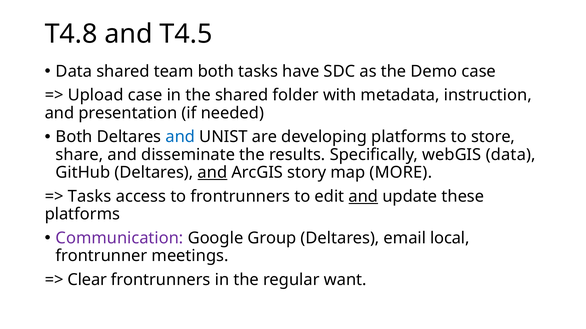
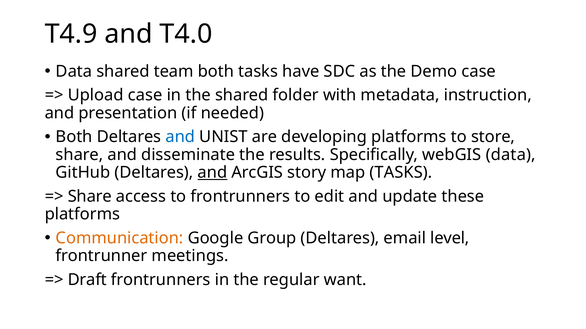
T4.8: T4.8 -> T4.9 (71, 34)
T4.5: T4.5 -> T4.0 (186, 34)
map MORE: MORE -> TASKS (401, 173)
Tasks: Tasks -> Share (90, 197)
and underline: present -> none (363, 197)
Communication colour: purple -> orange (120, 238)
local: local -> level (450, 238)
Clear: Clear -> Draft (87, 280)
